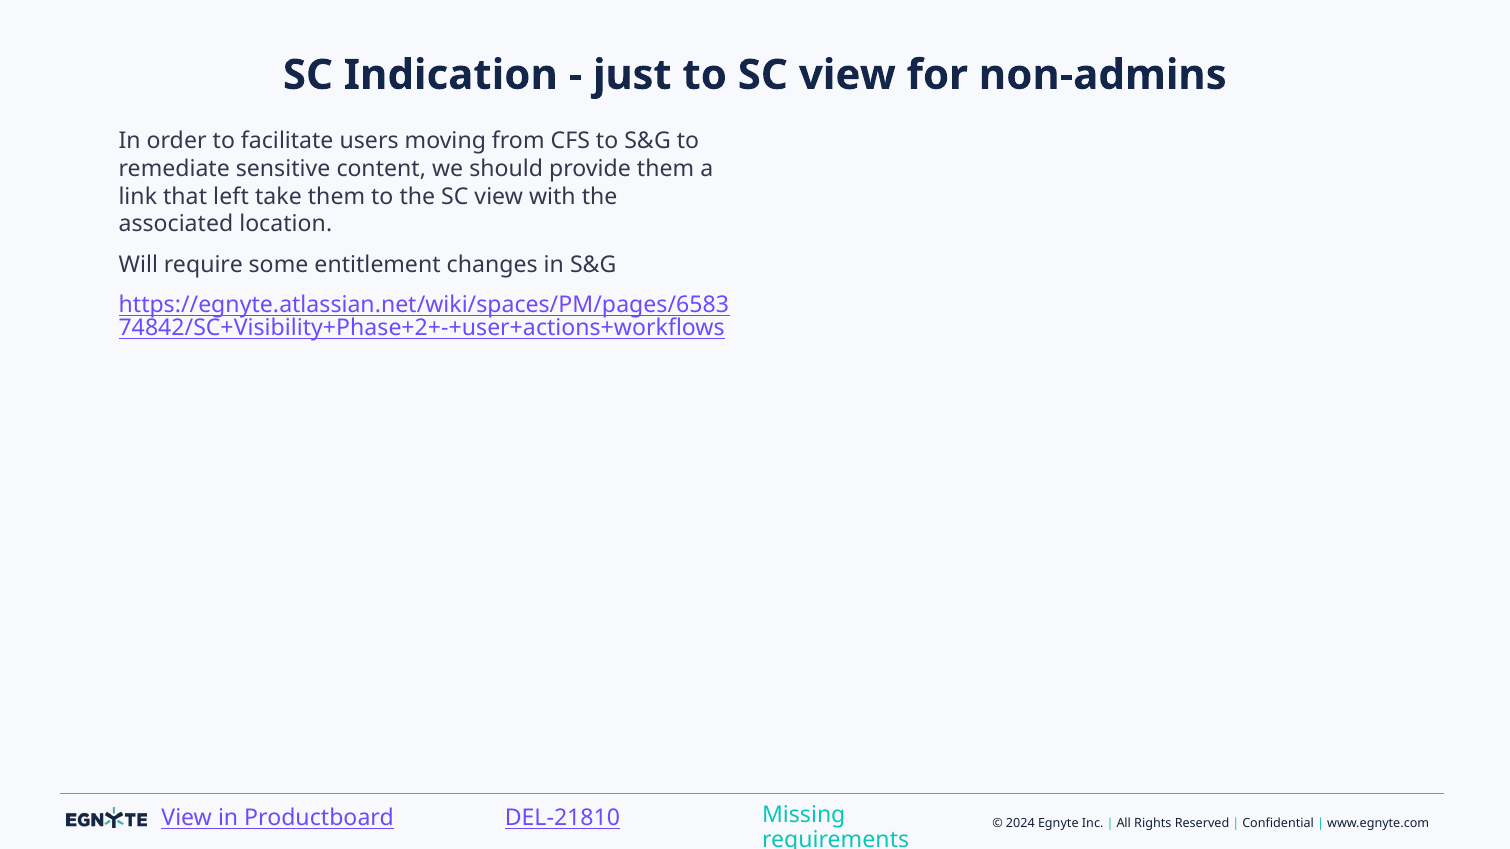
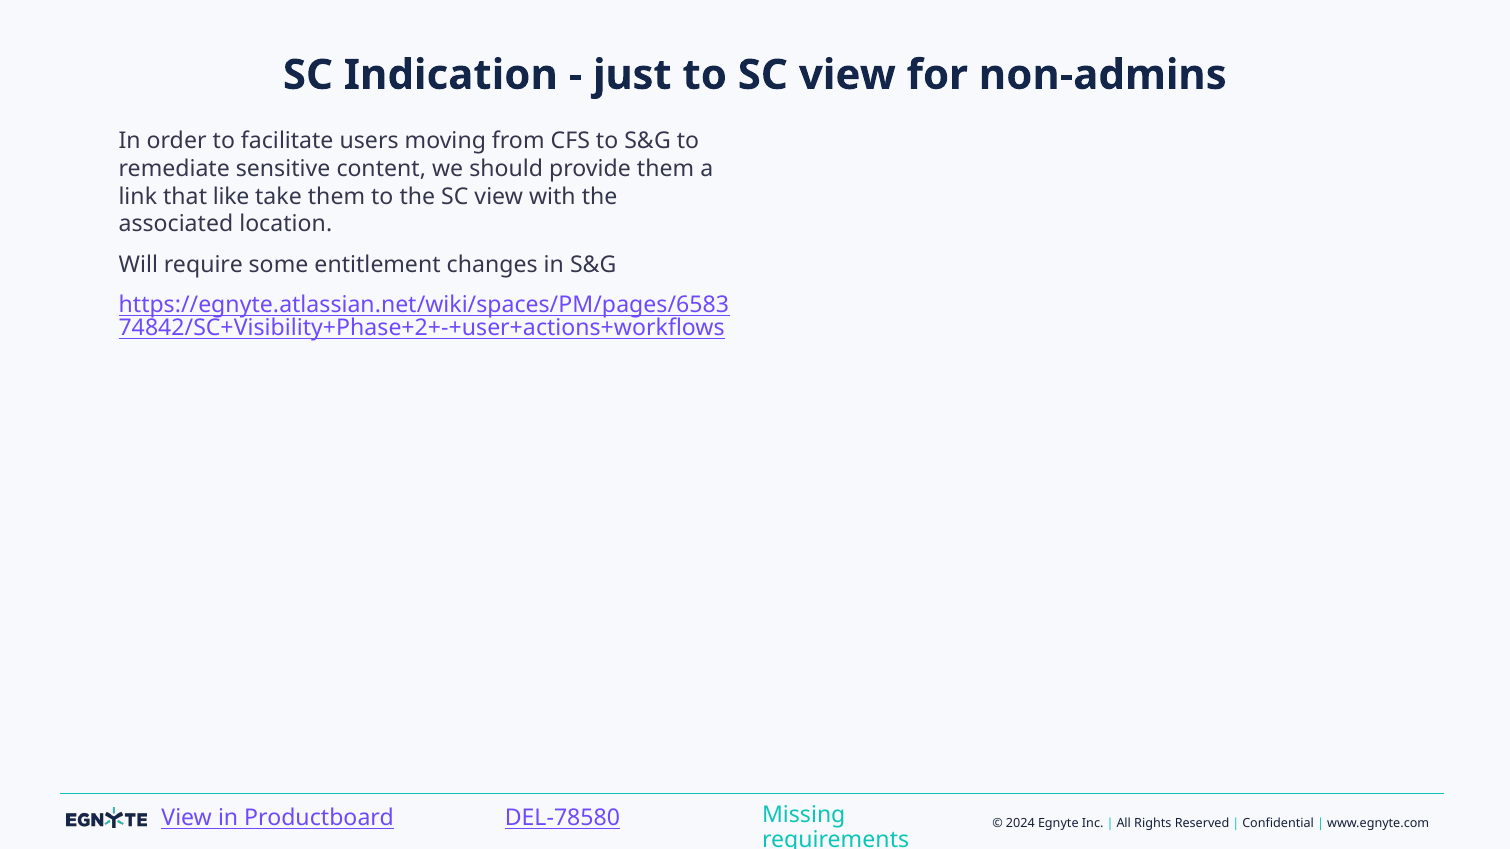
left: left -> like (231, 197)
DEL-21810: DEL-21810 -> DEL-78580 (562, 818)
